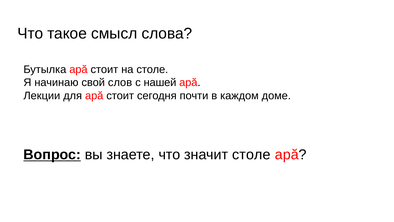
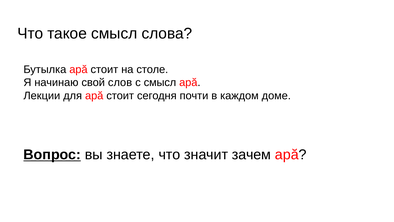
с нашей: нашей -> смысл (160, 82)
значит столе: столе -> зачем (251, 154)
